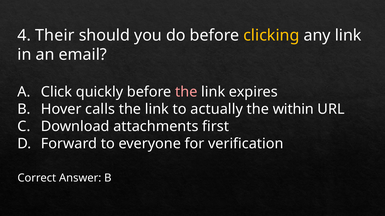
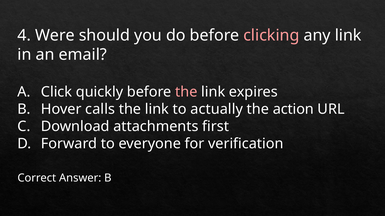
Their: Their -> Were (55, 35)
clicking colour: yellow -> pink (271, 35)
within: within -> action (293, 109)
